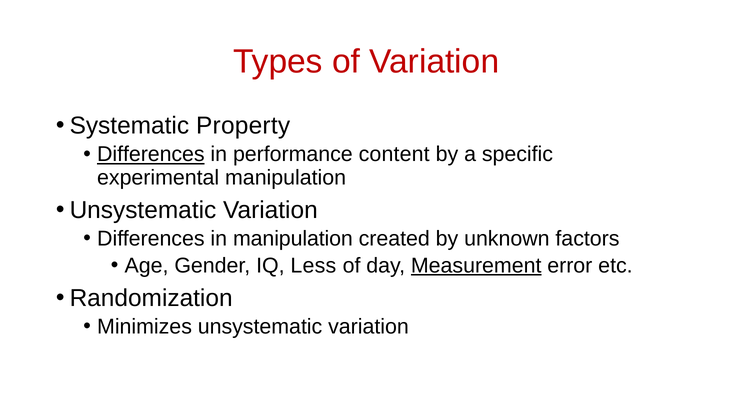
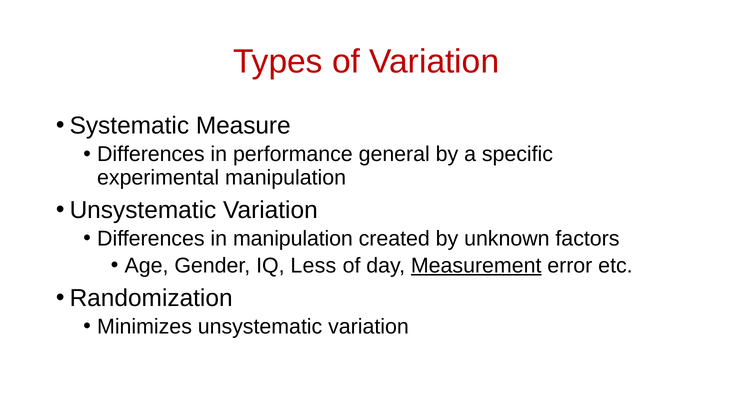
Property: Property -> Measure (243, 126)
Differences underline: present -> none (151, 154)
content: content -> general (394, 154)
